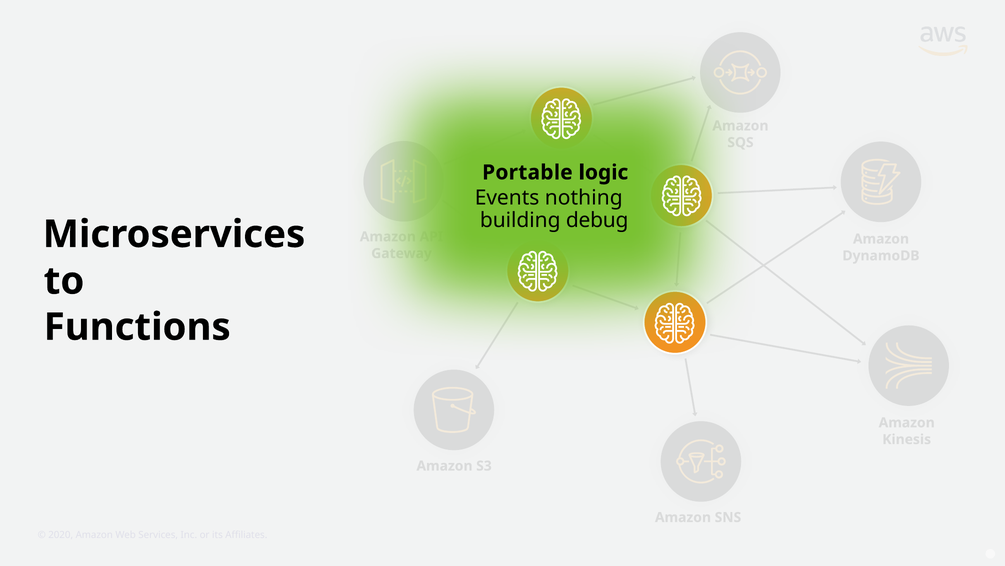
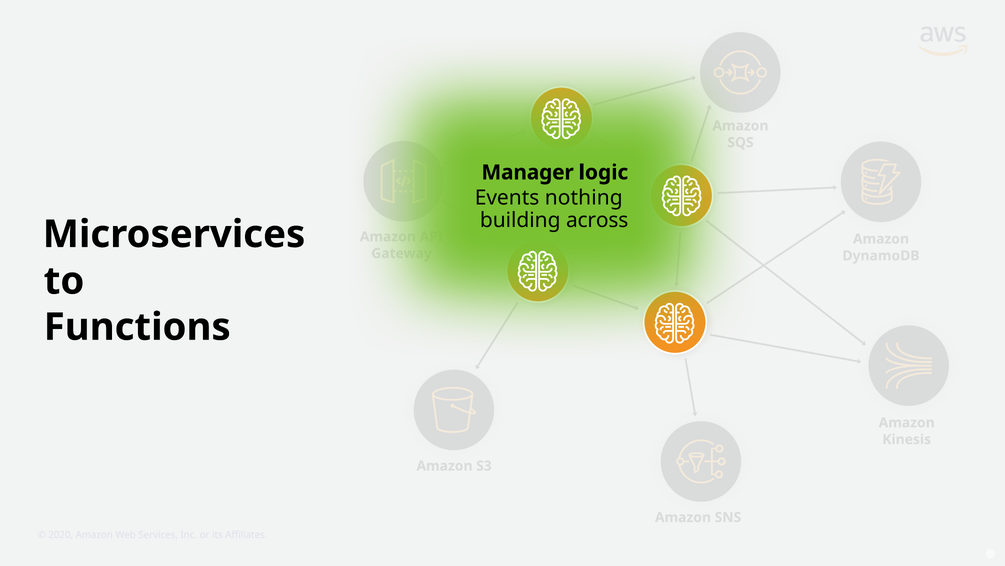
Portable: Portable -> Manager (528, 172)
debug: debug -> across (597, 220)
